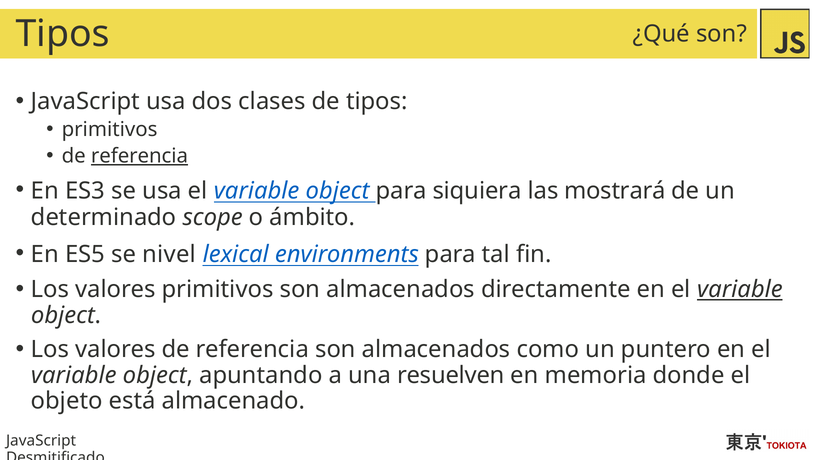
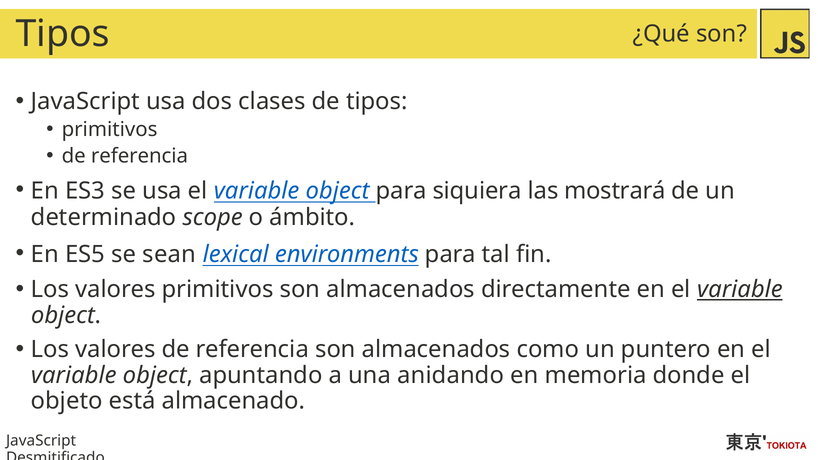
referencia underline: present -> none (139, 156)
nivel: nivel -> sean (169, 255)
resuelven: resuelven -> anidando (451, 375)
